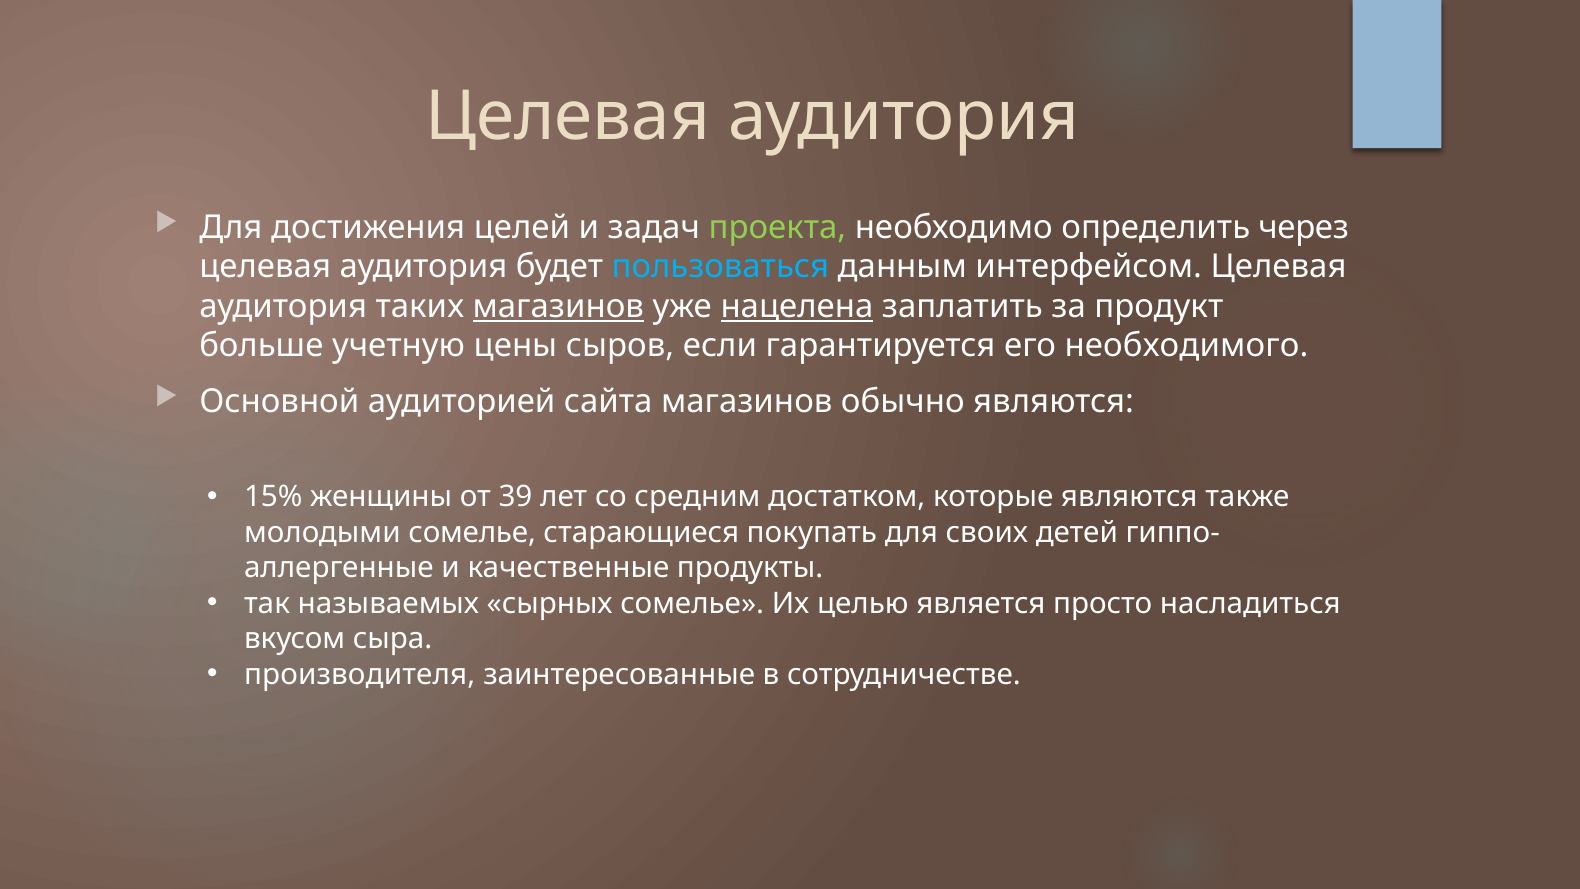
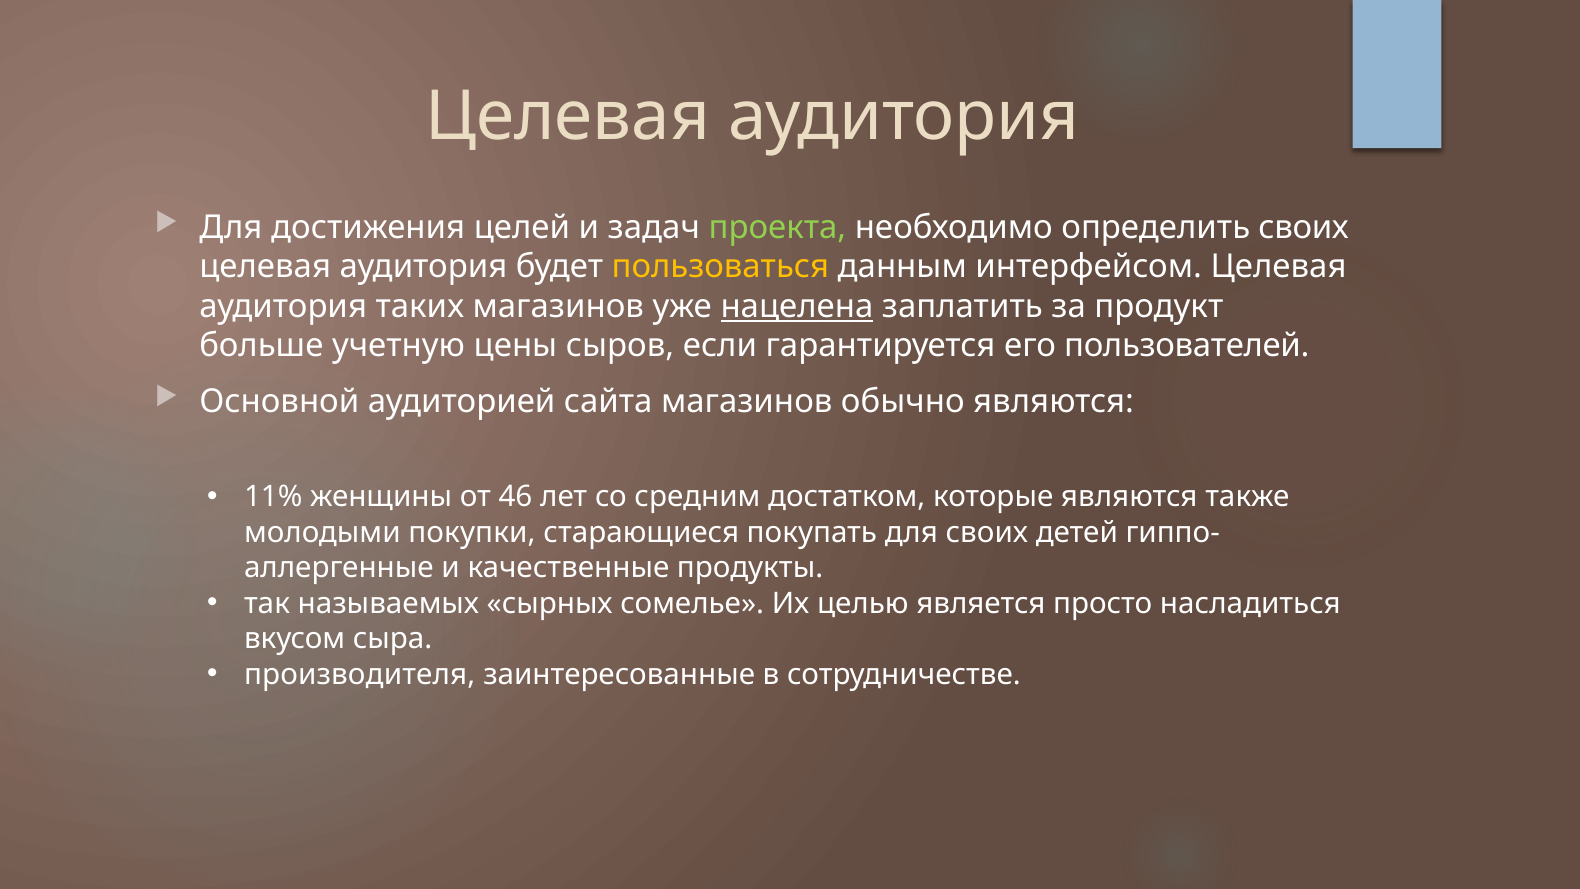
определить через: через -> своих (1304, 227)
пользоваться colour: light blue -> yellow (720, 267)
магазинов underline: present -> none (558, 306)
необходимого: необходимого -> пользователей (1187, 346)
15%: 15% -> 11% (273, 497)
39: 39 -> 46 (515, 497)
молодыми сомелье: сомелье -> покупки (472, 532)
